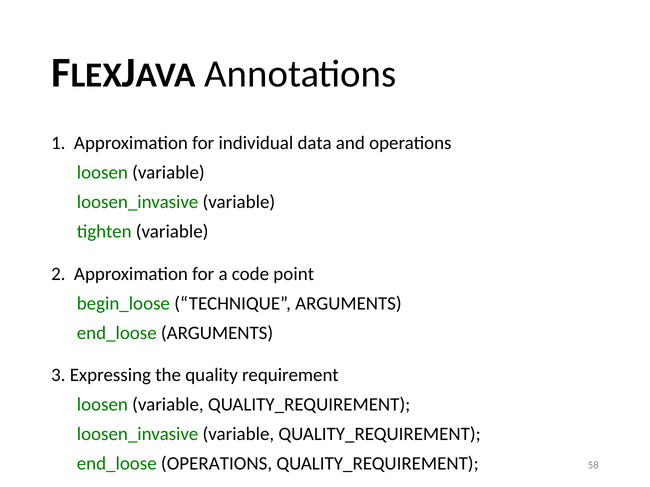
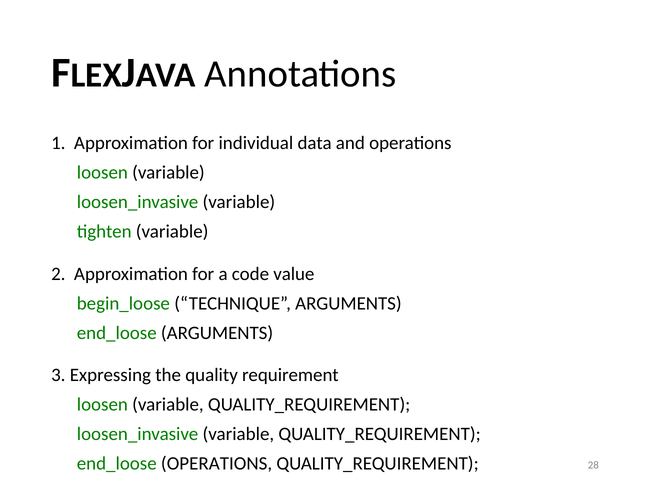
point: point -> value (294, 274)
58: 58 -> 28 (593, 466)
